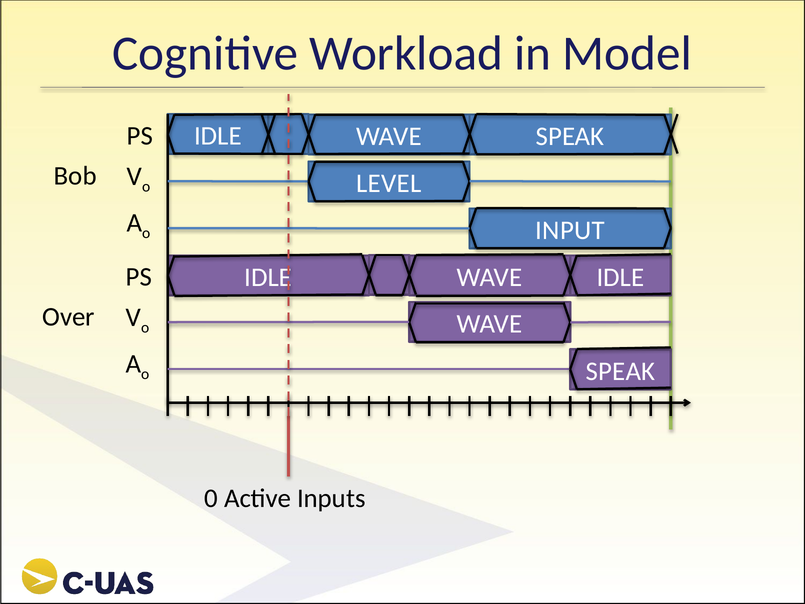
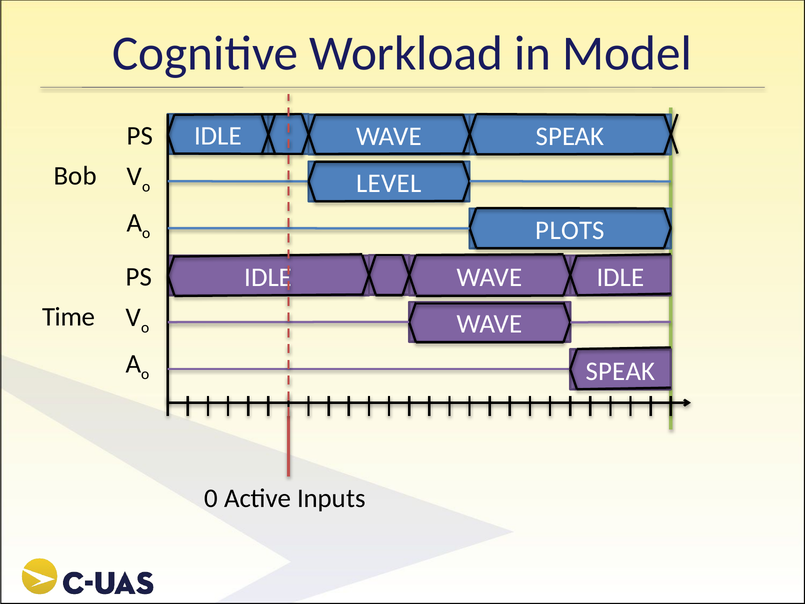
INPUT: INPUT -> PLOTS (570, 230)
Over: Over -> Time (69, 317)
